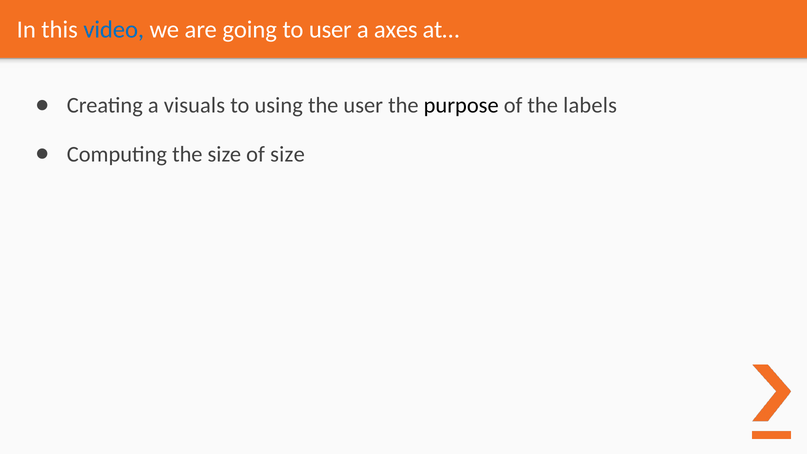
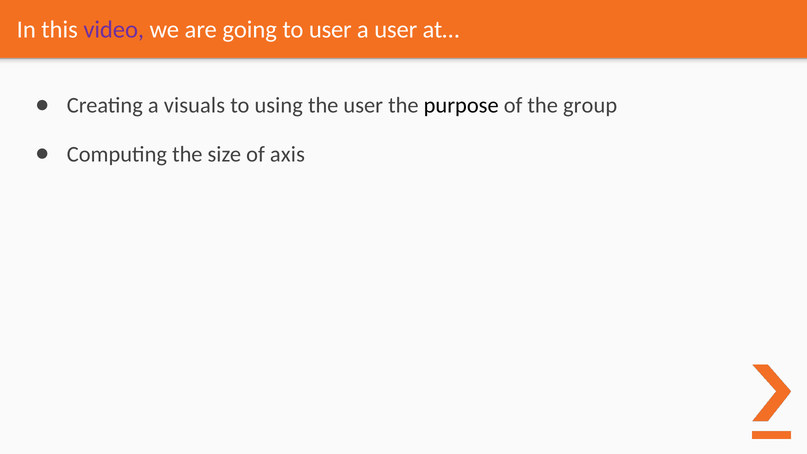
video colour: blue -> purple (114, 30)
a axes: axes -> user (396, 30)
labels: labels -> group (590, 106)
of size: size -> axis (287, 154)
